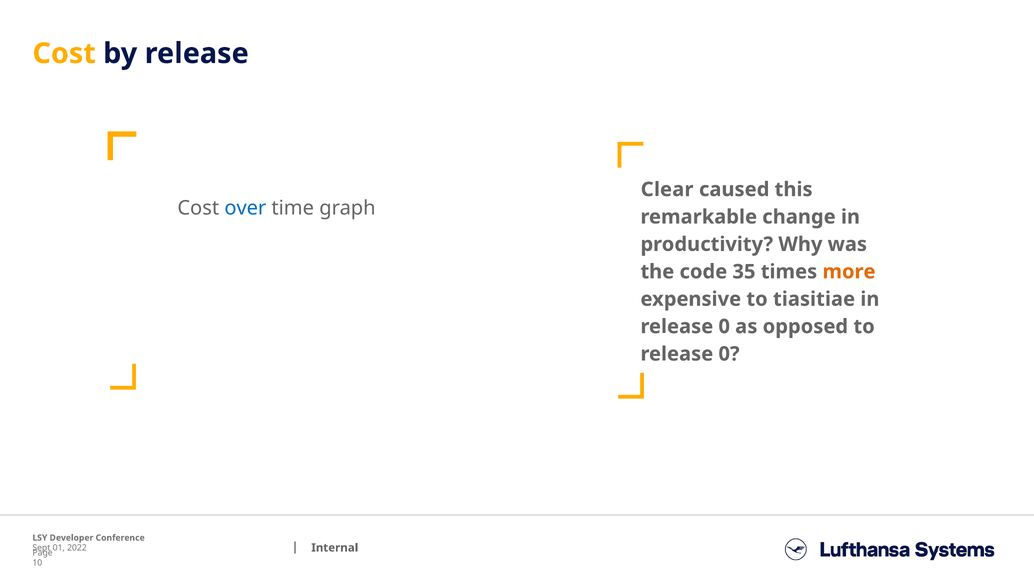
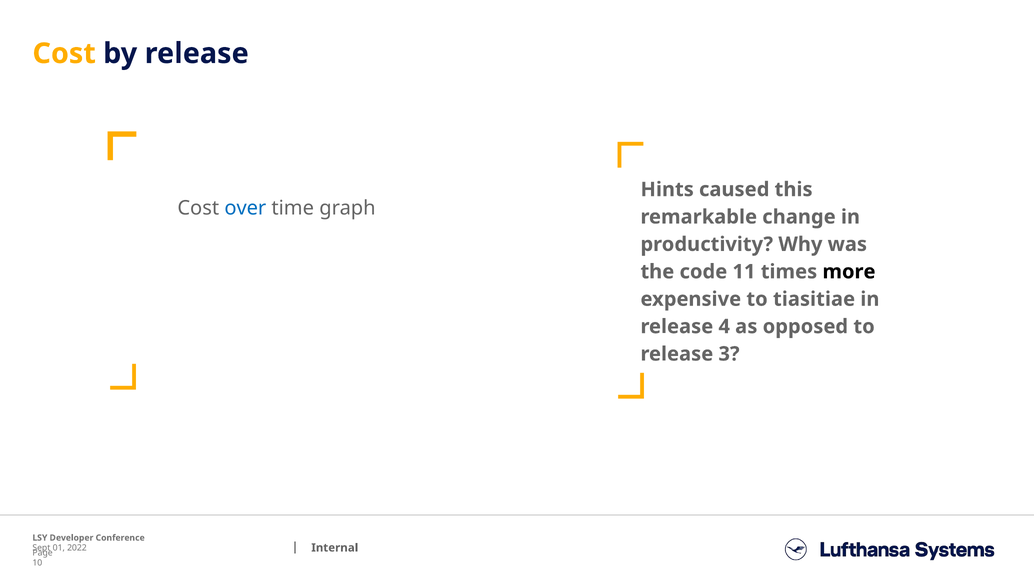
Clear: Clear -> Hints (667, 189)
35: 35 -> 11 (744, 272)
more colour: orange -> black (849, 272)
0: 0 -> 4 (724, 326)
0: 0 -> 3 (729, 354)
